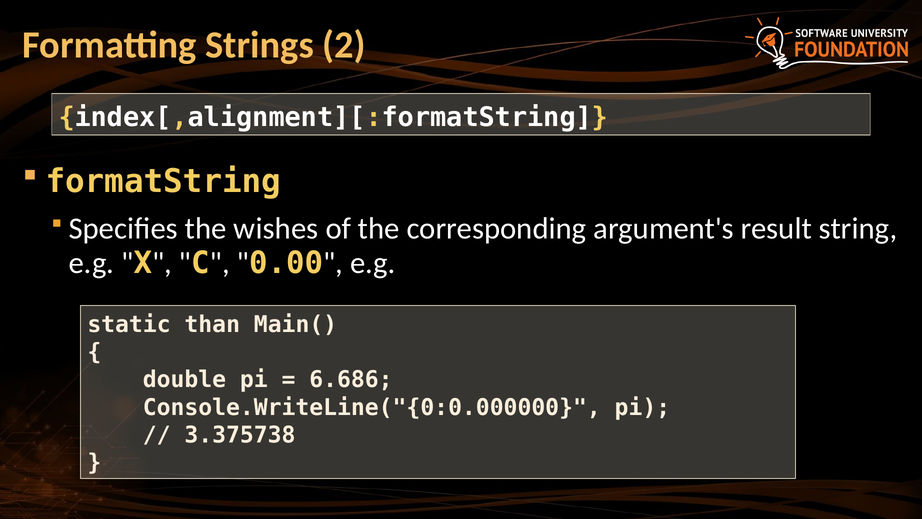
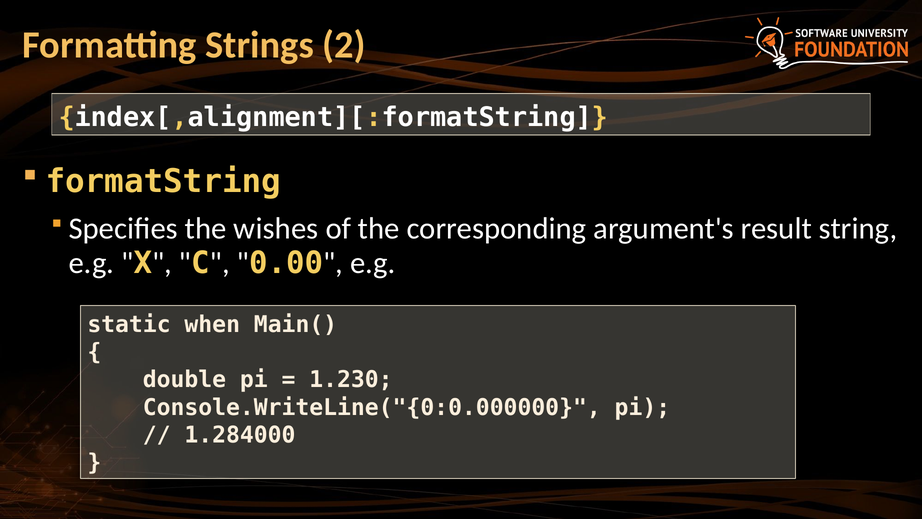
than: than -> when (212, 324)
6.686: 6.686 -> 1.230 (351, 380)
3.375738: 3.375738 -> 1.284000 (240, 435)
